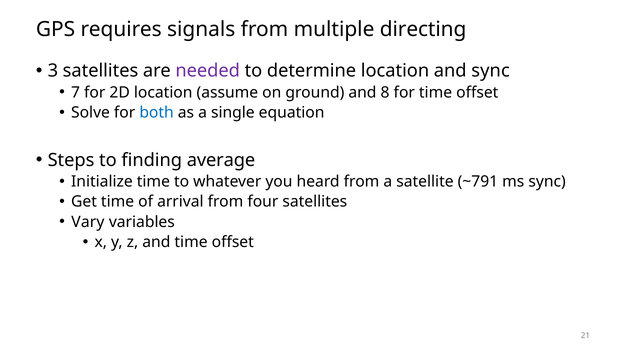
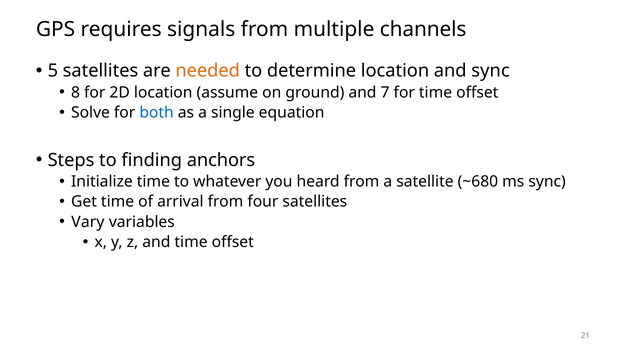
directing: directing -> channels (423, 29)
3: 3 -> 5 (53, 71)
needed colour: purple -> orange (208, 71)
7: 7 -> 8 (76, 92)
8: 8 -> 7 (385, 92)
average: average -> anchors (221, 160)
~791: ~791 -> ~680 (478, 182)
